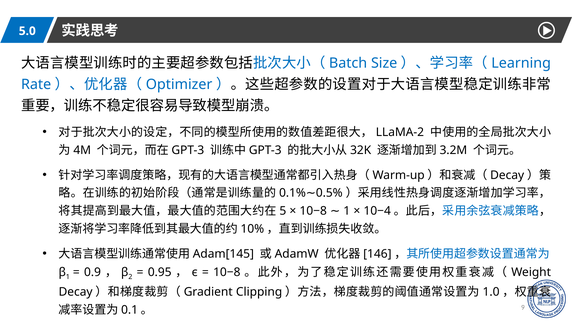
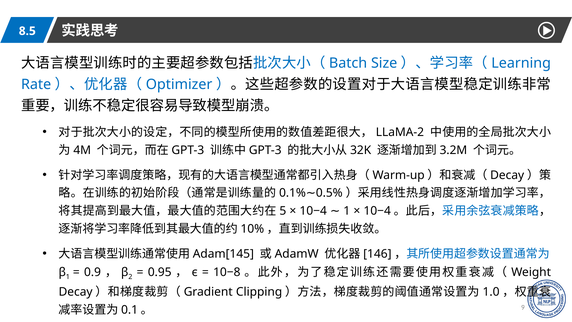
5.0: 5.0 -> 8.5 (27, 31)
10−8: 10−8 -> 10−4 (313, 211)
